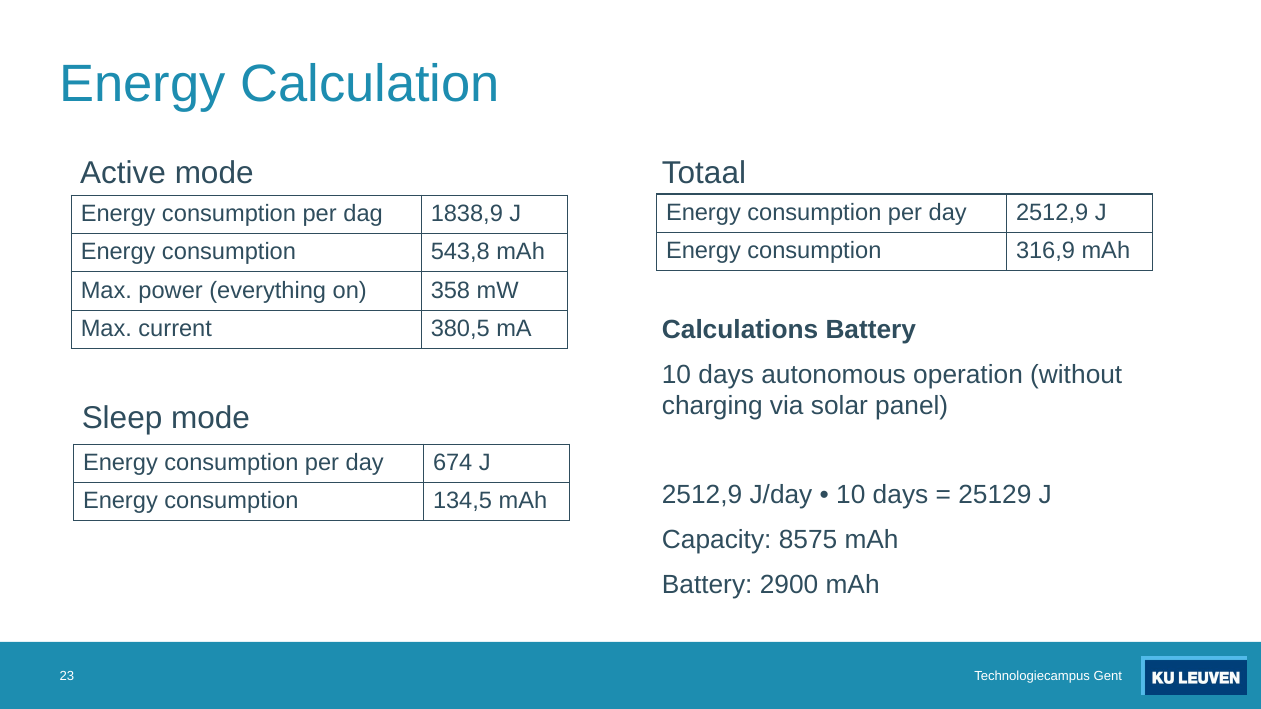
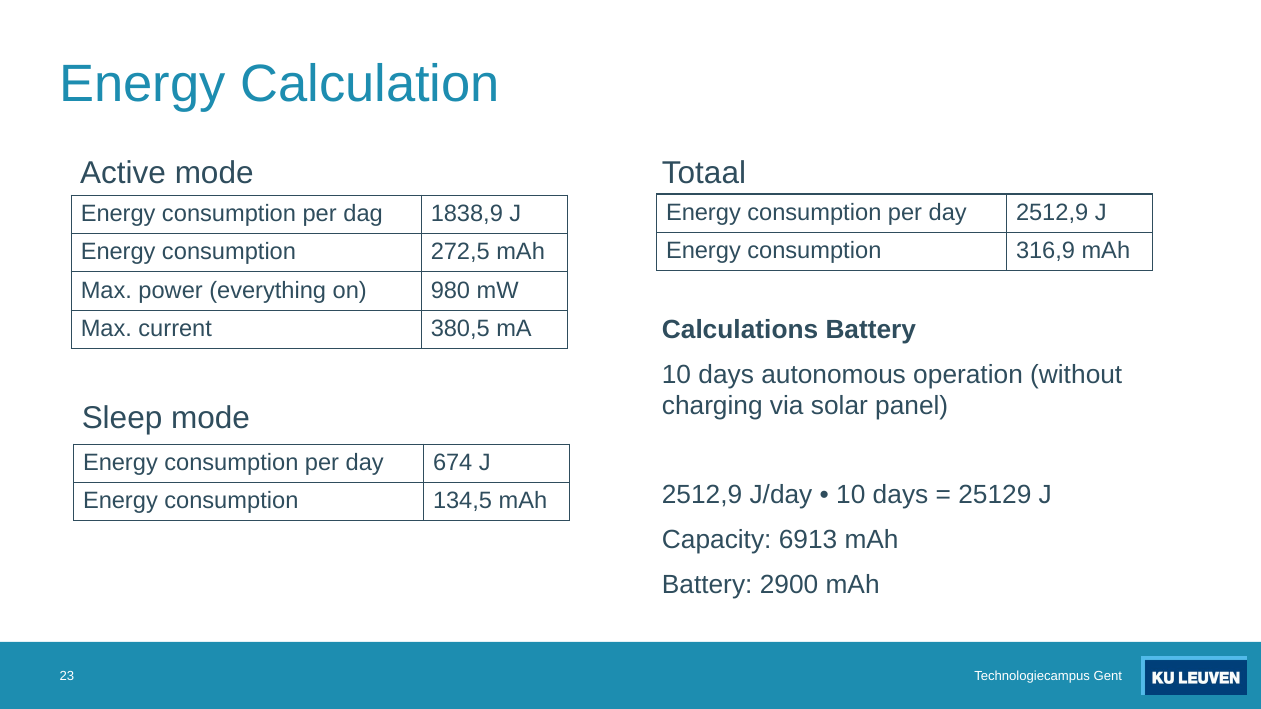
543,8: 543,8 -> 272,5 (460, 252)
358: 358 -> 980 (450, 290)
8575: 8575 -> 6913 (808, 540)
